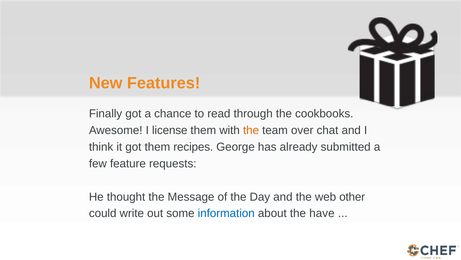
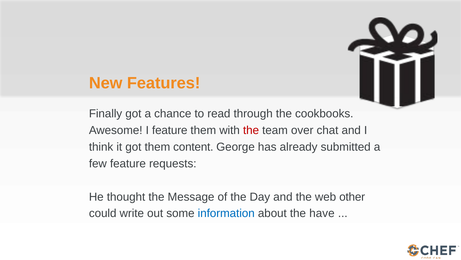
I license: license -> feature (170, 130)
the colour: orange -> red (251, 130)
recipes: recipes -> content (193, 147)
